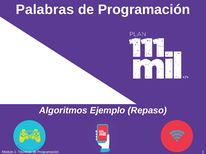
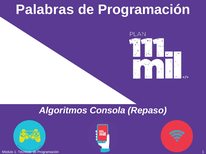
Ejemplo: Ejemplo -> Consola (108, 111)
